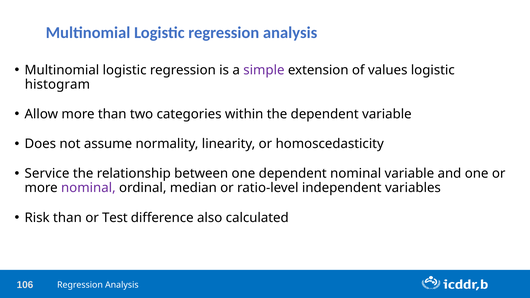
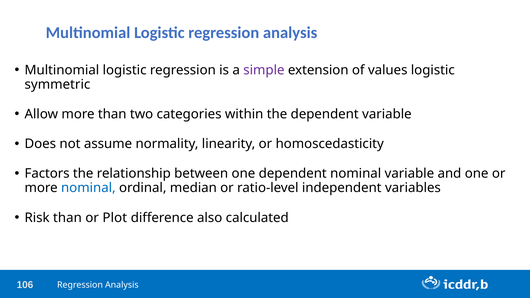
histogram: histogram -> symmetric (57, 84)
Service: Service -> Factors (47, 174)
nominal colour: purple -> blue (88, 188)
Test: Test -> Plot (115, 218)
